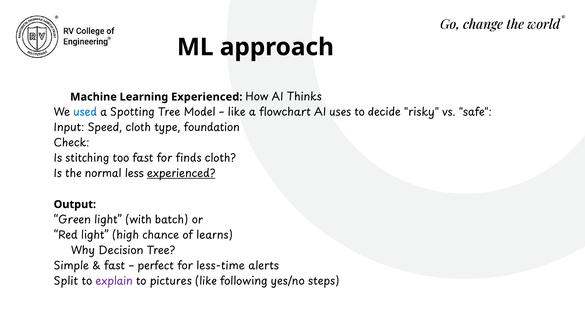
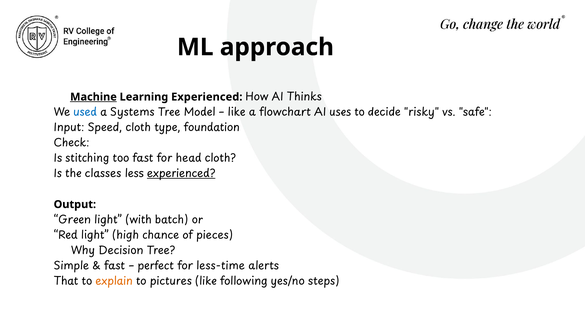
Machine underline: none -> present (93, 97)
Spotting: Spotting -> Systems (132, 112)
finds: finds -> head (189, 158)
normal: normal -> classes (103, 174)
learns: learns -> pieces (215, 235)
Split: Split -> That (66, 281)
explain colour: purple -> orange (114, 281)
